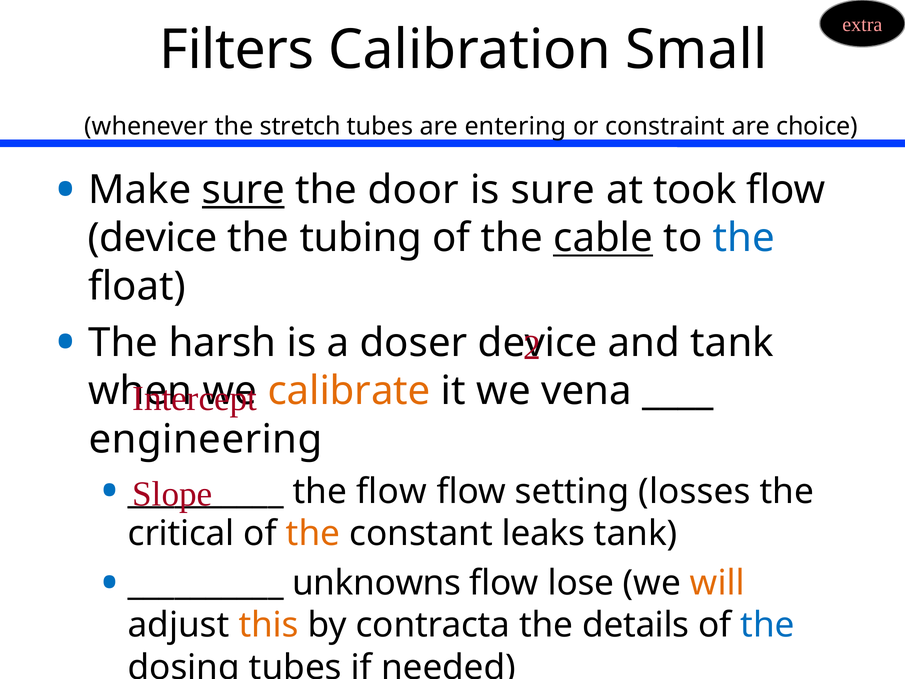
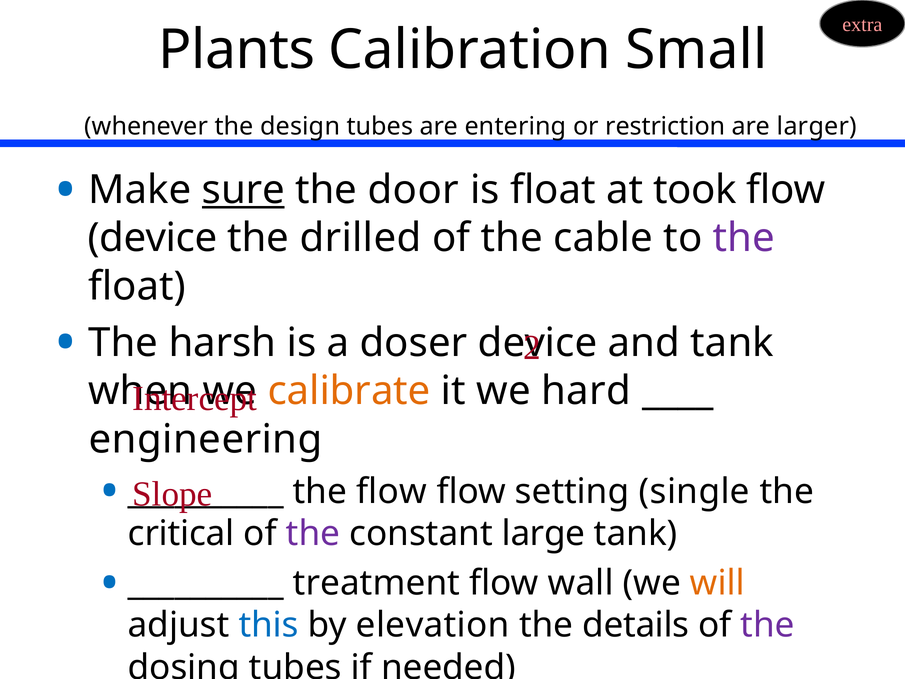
Filters: Filters -> Plants (237, 50)
stretch: stretch -> design (300, 126)
constraint: constraint -> restriction (665, 126)
choice: choice -> larger (817, 126)
is sure: sure -> float (553, 190)
tubing: tubing -> drilled (360, 238)
cable underline: present -> none (603, 238)
the colour: blue -> purple (744, 238)
vena: vena -> hard (586, 391)
losses: losses -> single (694, 491)
the colour: orange -> purple (313, 534)
leaks: leaks -> large (544, 534)
unknowns: unknowns -> treatment (376, 583)
lose: lose -> wall (581, 583)
this colour: orange -> blue (269, 625)
contracta: contracta -> elevation (433, 625)
the colour: blue -> purple (768, 625)
